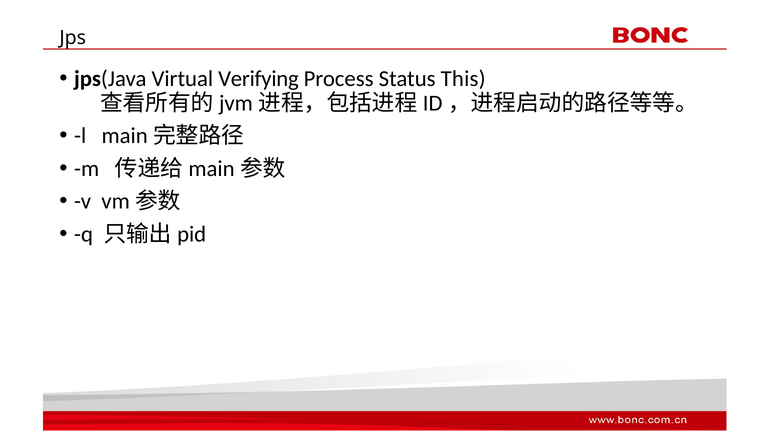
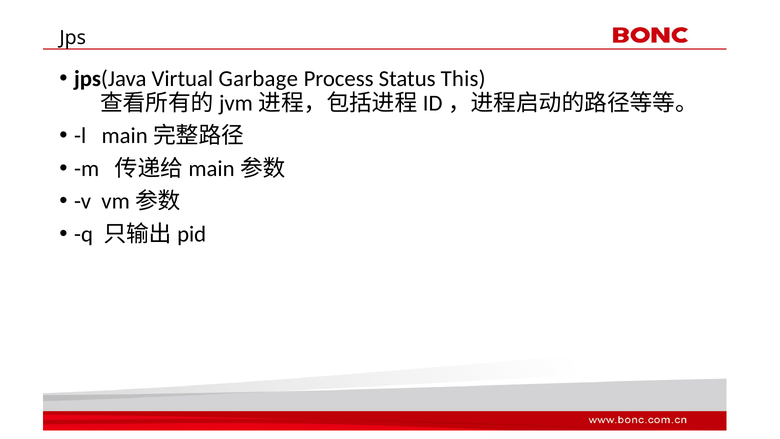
Verifying: Verifying -> Garbage (258, 78)
